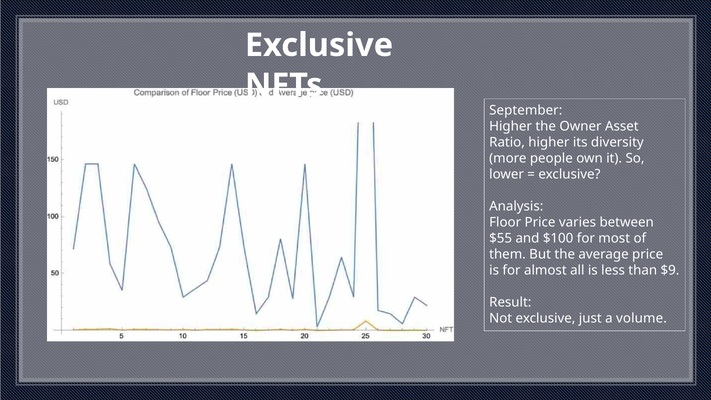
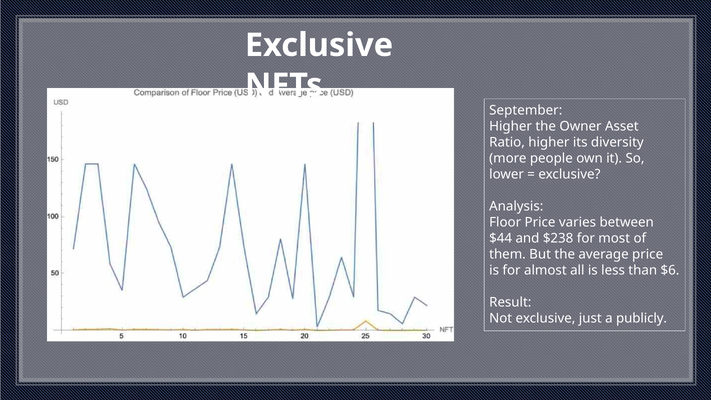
$55: $55 -> $44 (501, 238)
$100: $100 -> $238 (558, 238)
$9: $9 -> $6 (670, 270)
volume: volume -> publicly (642, 318)
